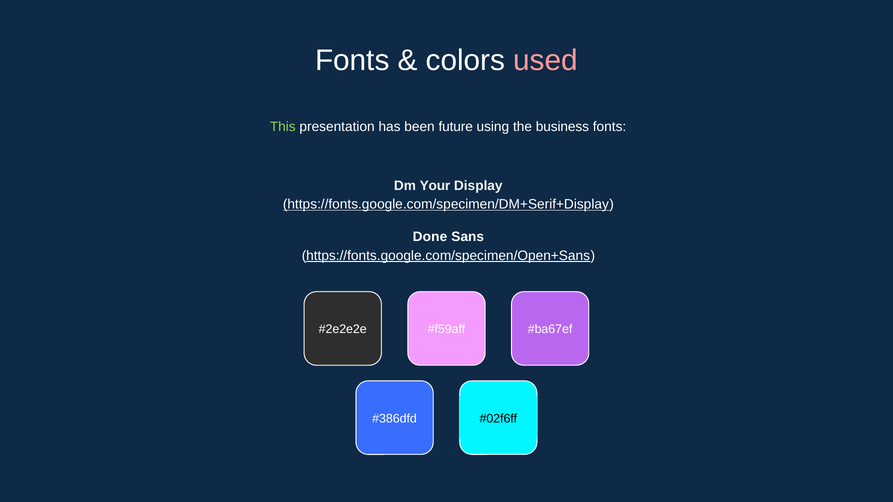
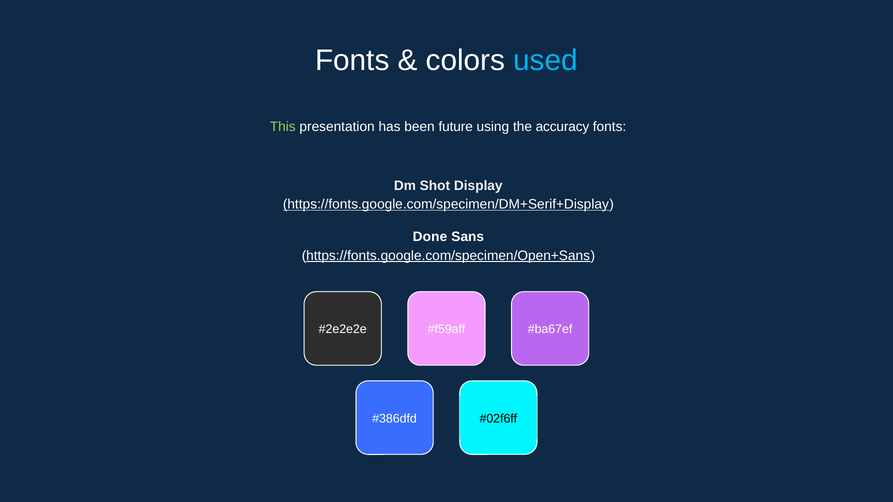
used colour: pink -> light blue (546, 61)
business: business -> accuracy (562, 127)
Your: Your -> Shot (435, 186)
